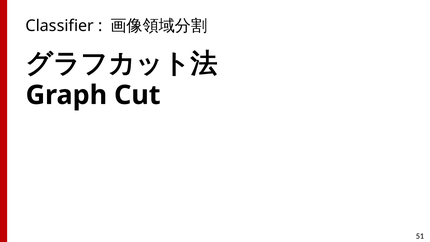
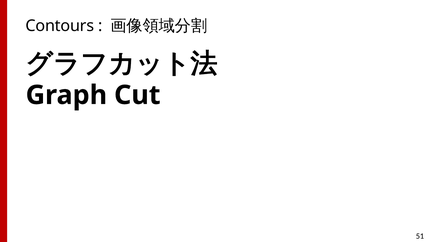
Classifier: Classifier -> Contours (60, 26)
